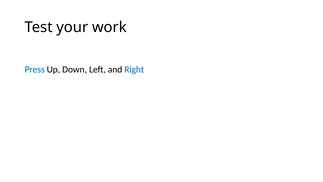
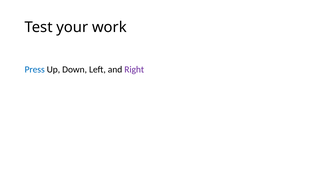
Right colour: blue -> purple (134, 69)
